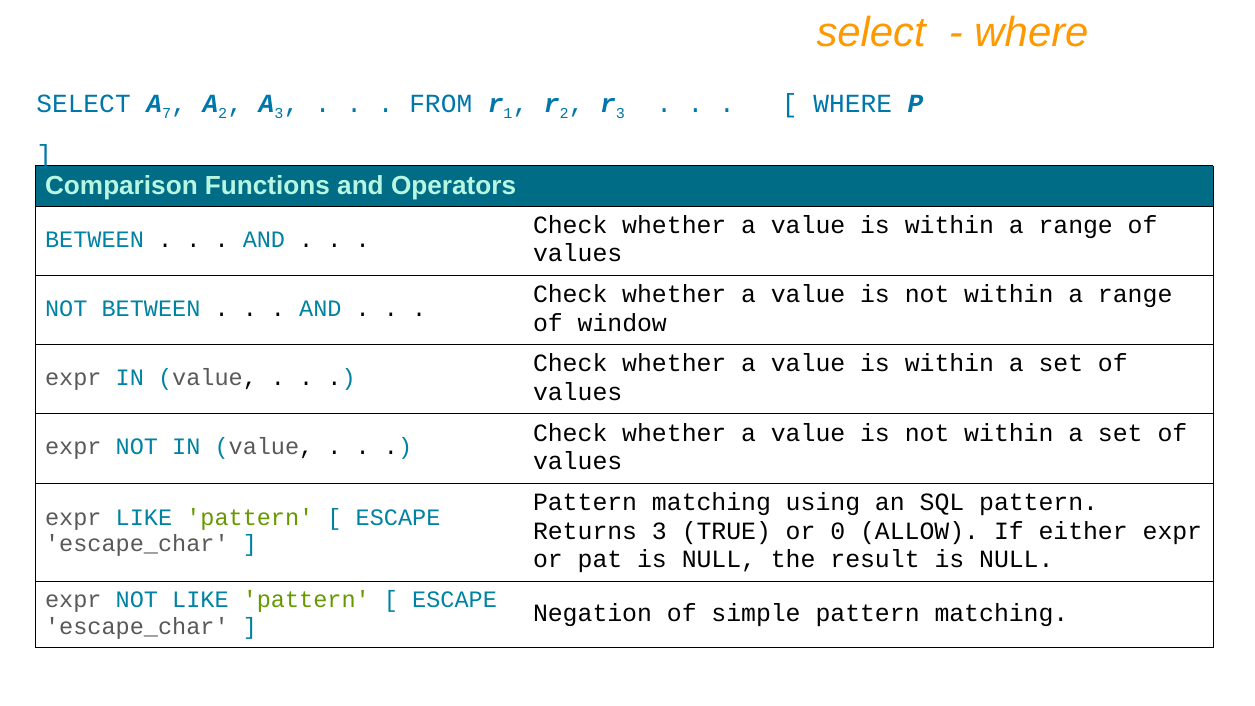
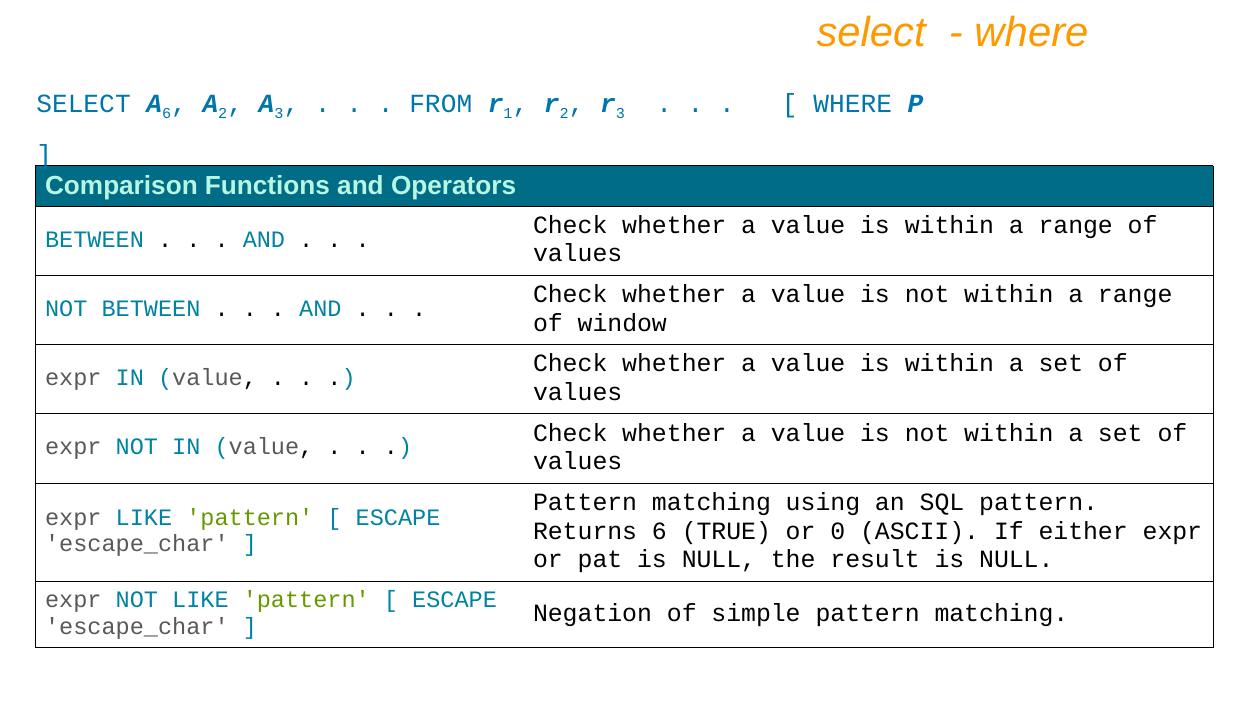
A 7: 7 -> 6 (167, 114)
Returns 3: 3 -> 6 (659, 531)
ALLOW: ALLOW -> ASCII (920, 531)
